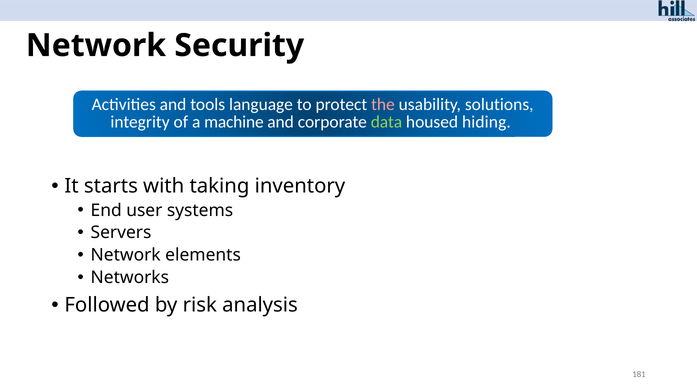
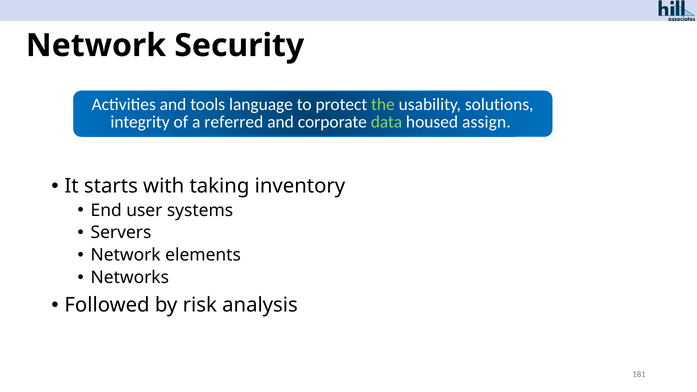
the colour: pink -> light green (383, 104)
machine: machine -> referred (234, 122)
hiding: hiding -> assign (486, 122)
